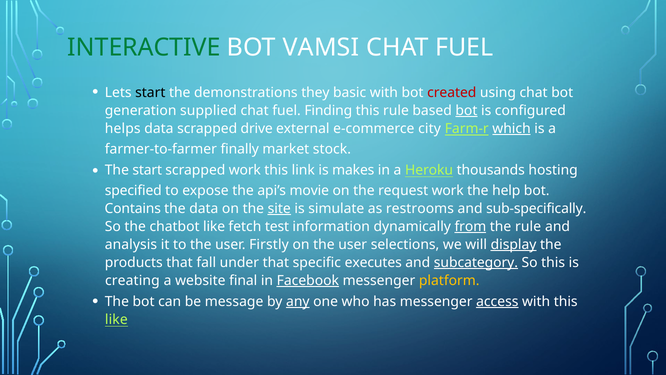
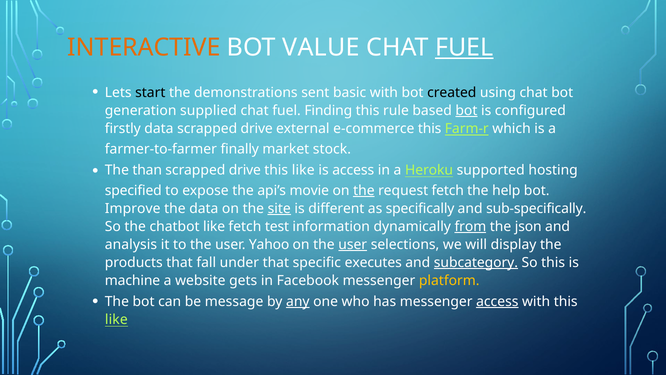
INTERACTIVE colour: green -> orange (144, 48)
VAMSI: VAMSI -> VALUE (321, 48)
FUEL underline: none -> present (464, 48)
they: they -> sent (315, 92)
created colour: red -> black (452, 92)
helps: helps -> firstly (123, 129)
e-commerce city: city -> this (430, 129)
which underline: present -> none (512, 129)
The start: start -> than (147, 170)
work: work -> drive (245, 170)
link: link -> like (303, 170)
is makes: makes -> access (353, 170)
thousands: thousands -> supported (491, 170)
the underline: none -> present (364, 190)
request work: work -> fetch (448, 190)
Contains: Contains -> Improve (133, 208)
simulate: simulate -> different (336, 208)
restrooms: restrooms -> specifically (420, 208)
the rule: rule -> json (528, 226)
Firstly: Firstly -> Yahoo (269, 244)
user underline: none -> present (353, 244)
display underline: present -> none (514, 244)
creating: creating -> machine (133, 280)
final: final -> gets (243, 280)
Facebook underline: present -> none (308, 280)
